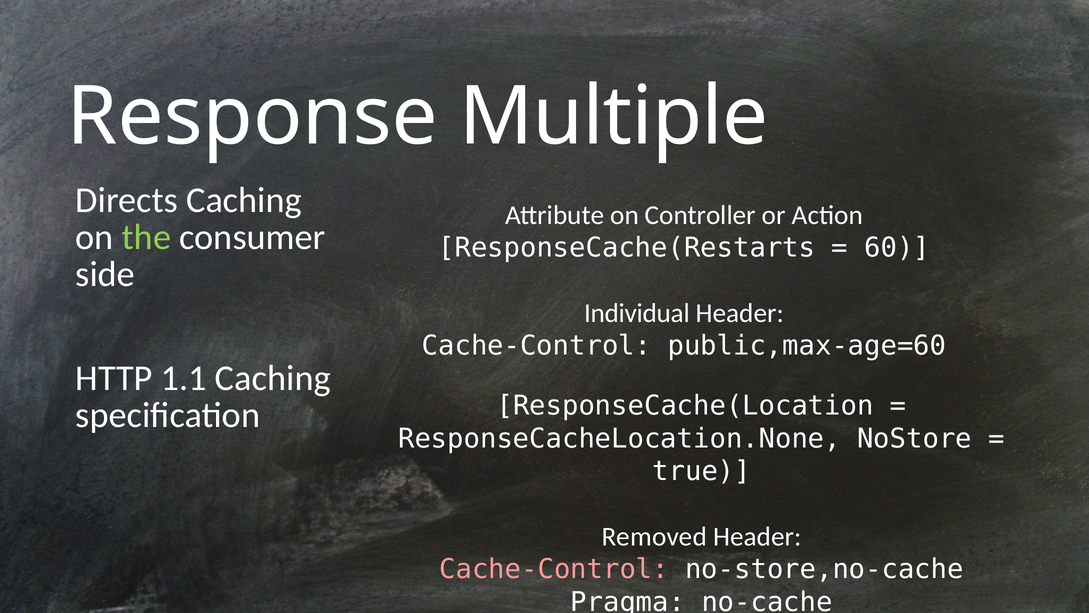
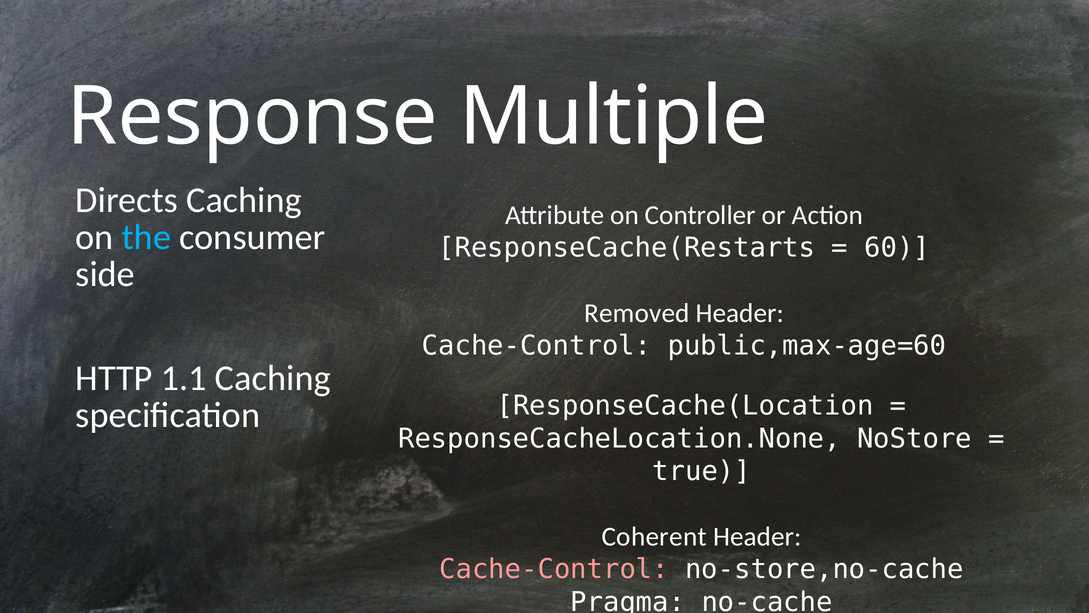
the colour: light green -> light blue (146, 237)
Individual: Individual -> Removed (637, 313)
Removed: Removed -> Coherent (654, 536)
